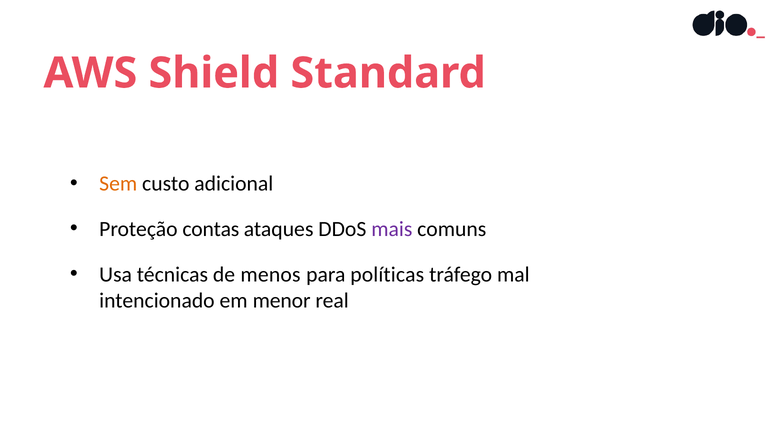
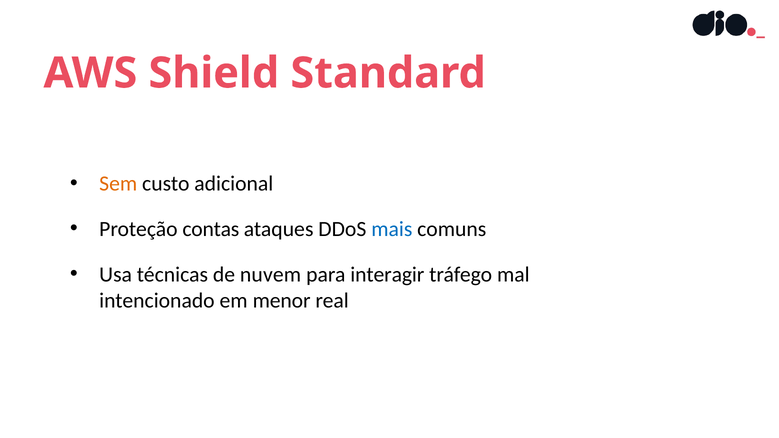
mais colour: purple -> blue (392, 229)
menos: menos -> nuvem (271, 275)
políticas: políticas -> interagir (387, 275)
